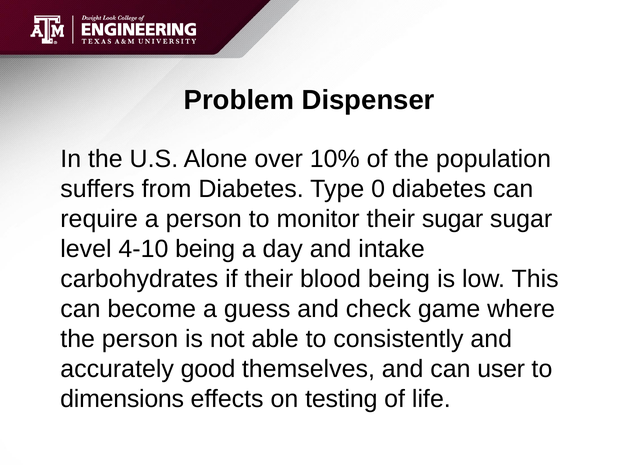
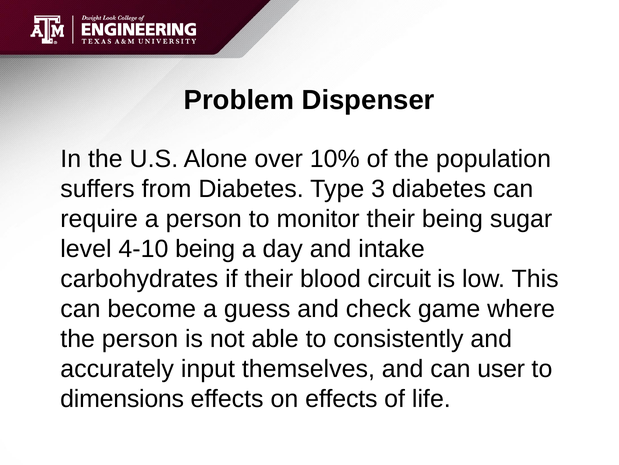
0: 0 -> 3 (378, 188)
their sugar: sugar -> being (452, 218)
blood being: being -> circuit (399, 278)
good: good -> input (208, 368)
on testing: testing -> effects (341, 398)
